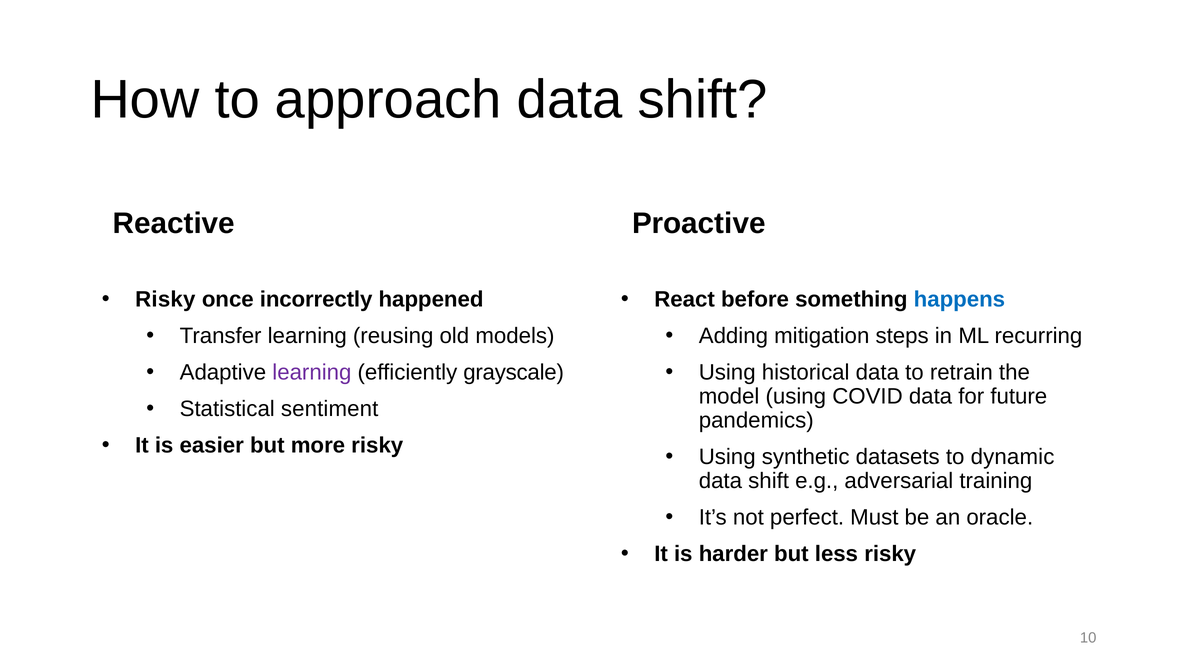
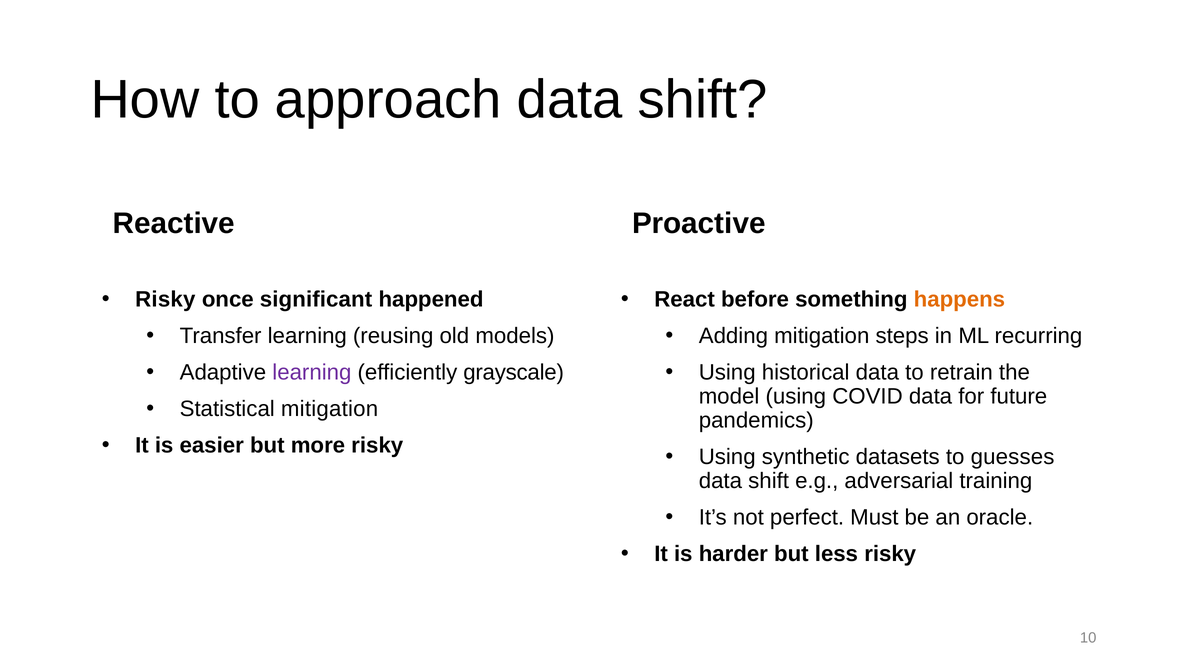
incorrectly: incorrectly -> significant (316, 299)
happens colour: blue -> orange (959, 299)
Statistical sentiment: sentiment -> mitigation (330, 409)
dynamic: dynamic -> guesses (1013, 457)
